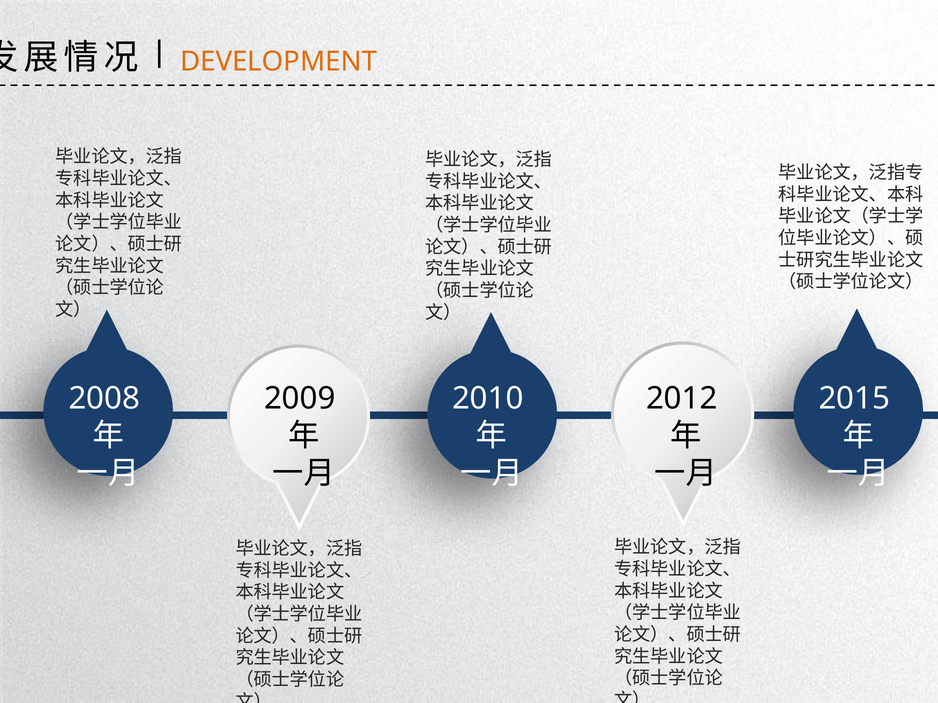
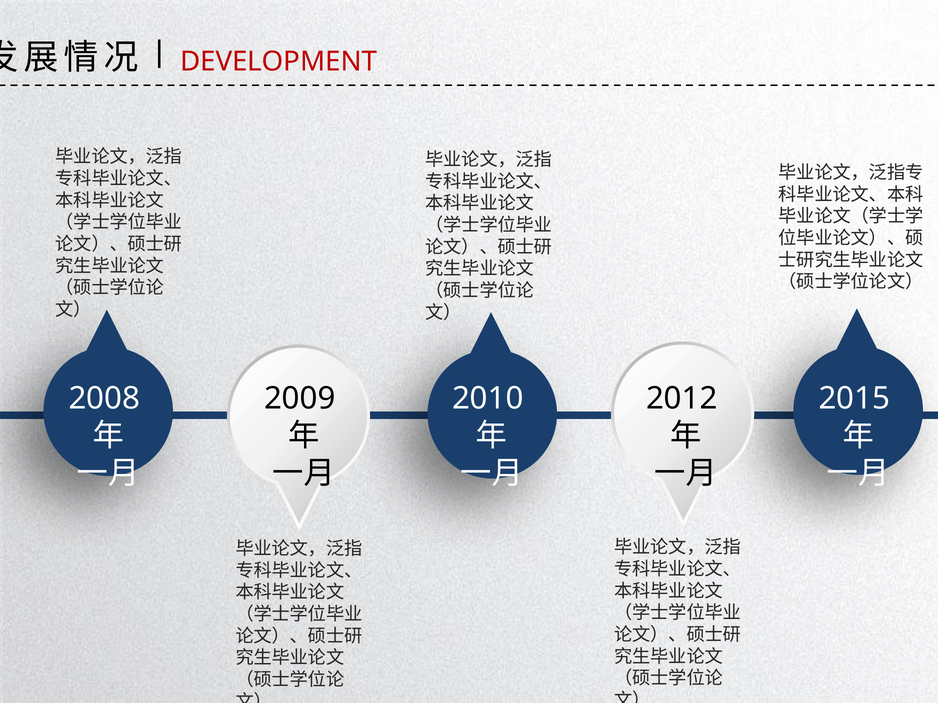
DEVELOPMENT colour: orange -> red (279, 61)
